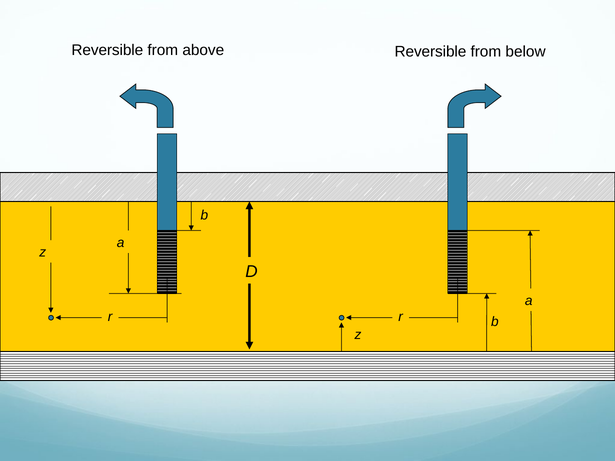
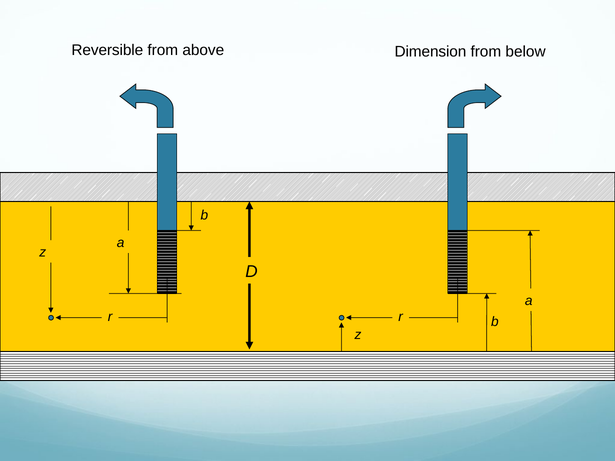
Reversible: Reversible -> Dimension (430, 52)
